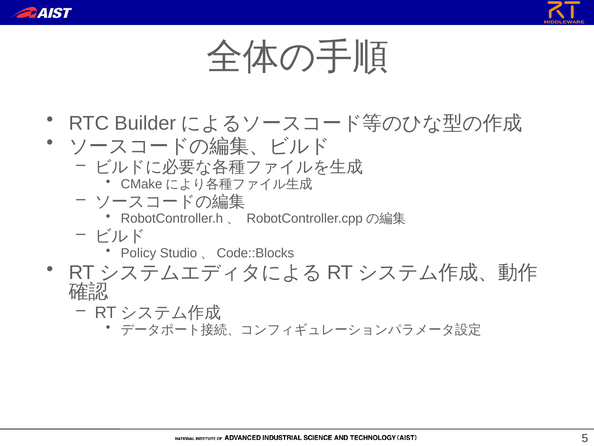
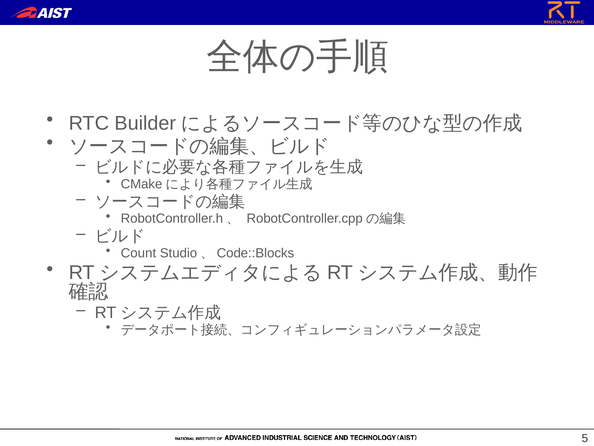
Policy: Policy -> Count (138, 253)
